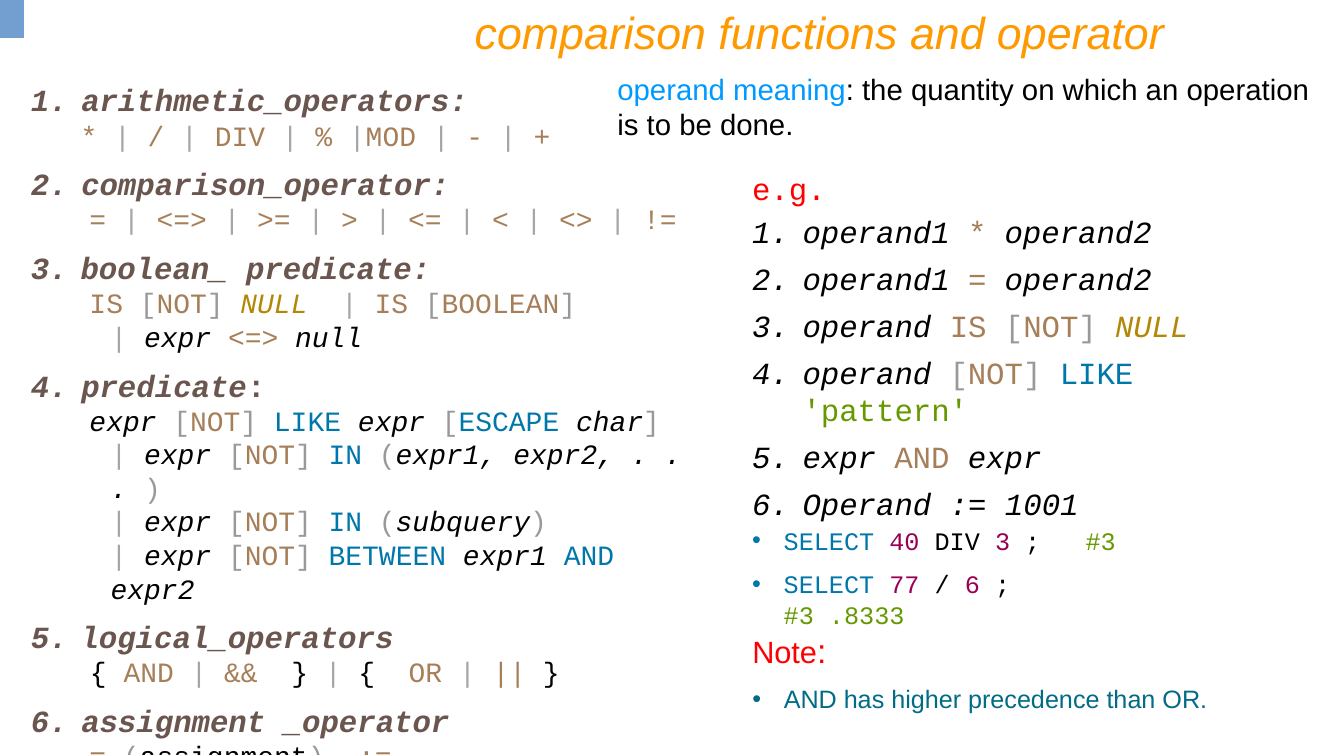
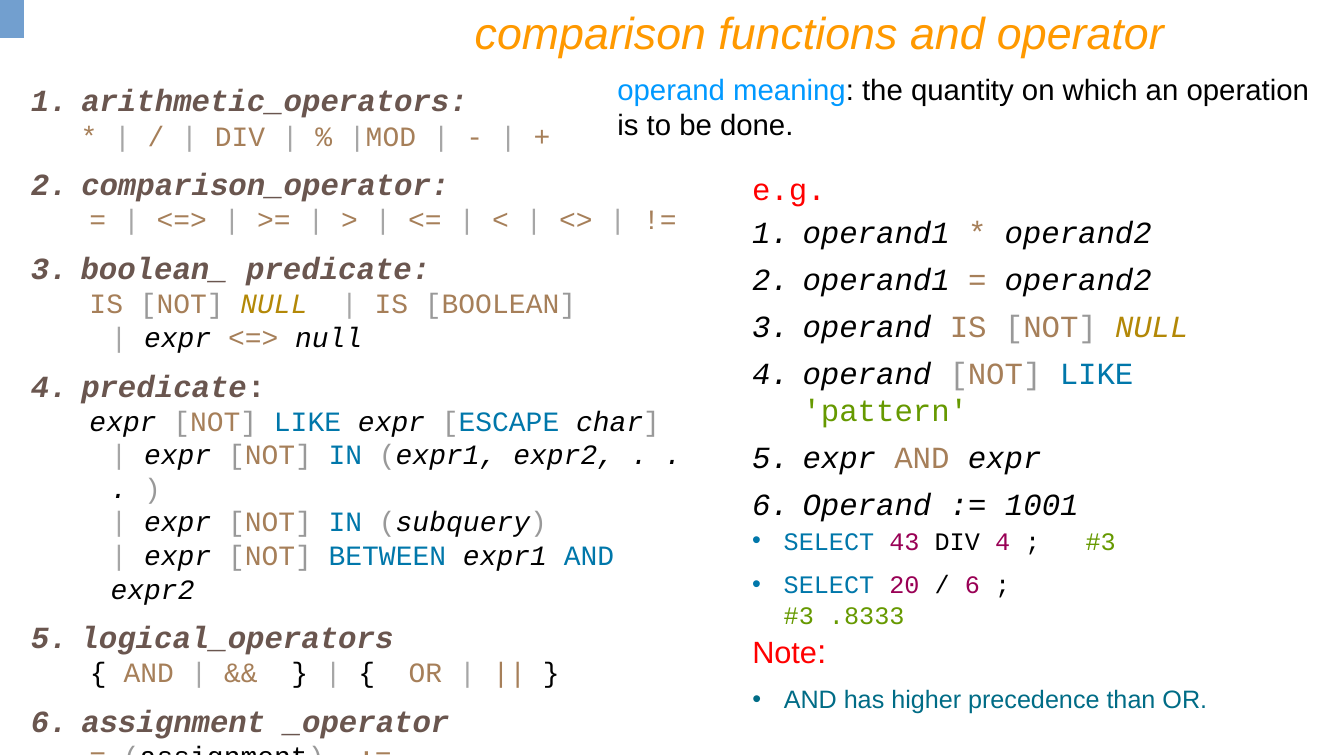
40: 40 -> 43 (904, 542)
DIV 3: 3 -> 4 (1003, 542)
77: 77 -> 20 (904, 585)
